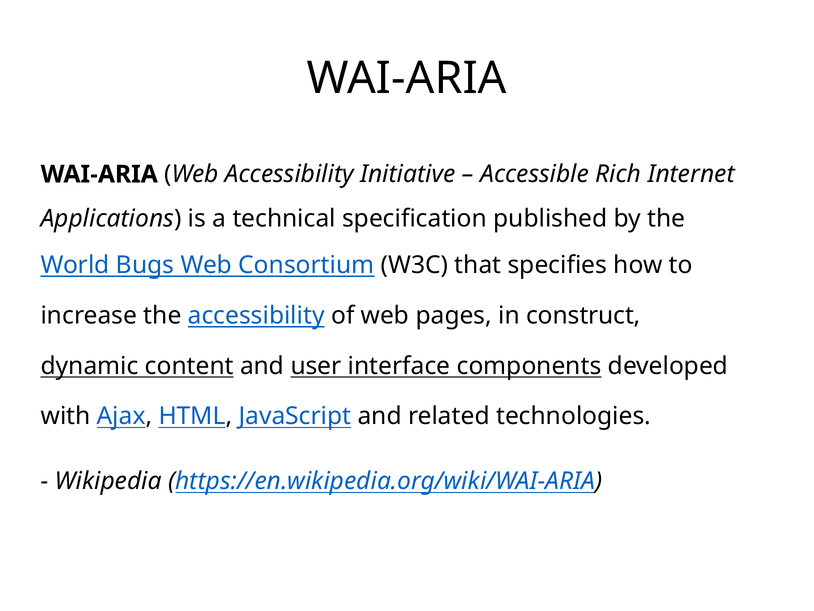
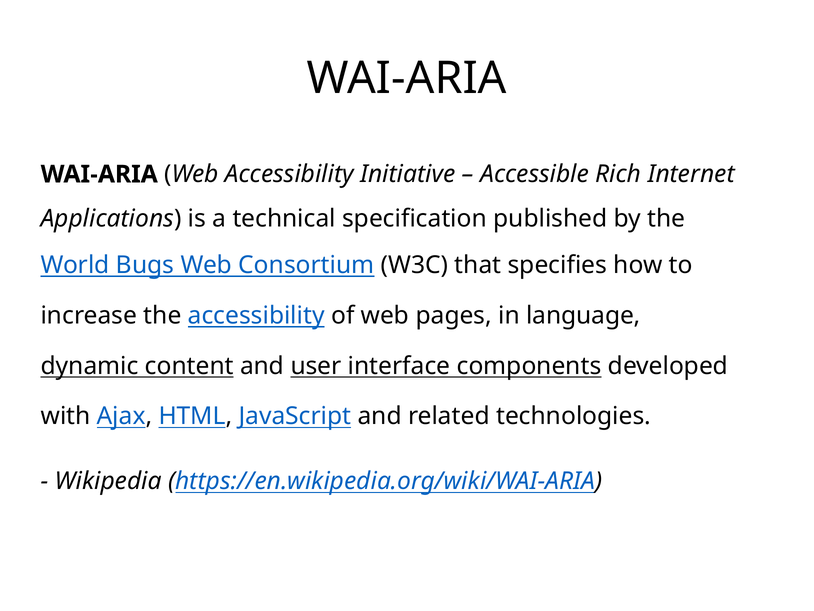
construct: construct -> language (583, 315)
